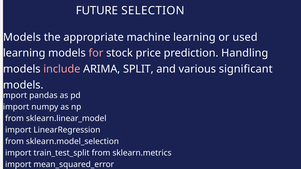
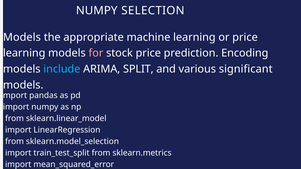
FUTURE: FUTURE -> NUMPY (97, 11)
or used: used -> price (245, 37)
Handling: Handling -> Encoding (245, 53)
include colour: pink -> light blue (62, 69)
